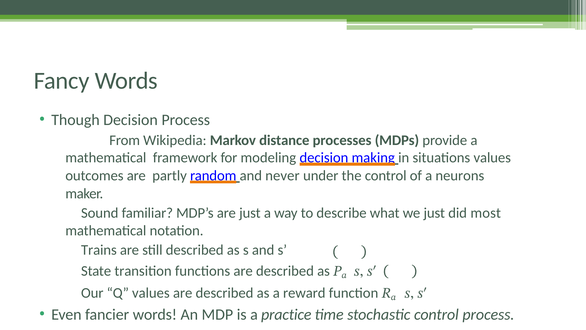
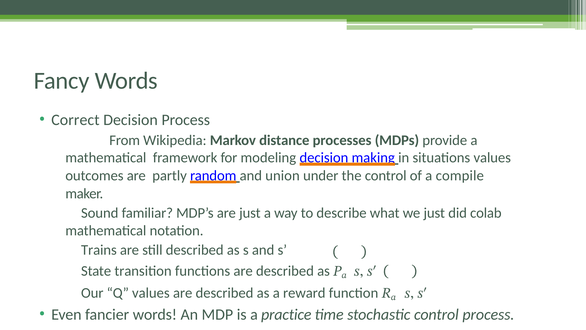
Though: Though -> Correct (75, 120)
never: never -> union (282, 175)
neurons: neurons -> compile (460, 175)
most: most -> colab (486, 213)
